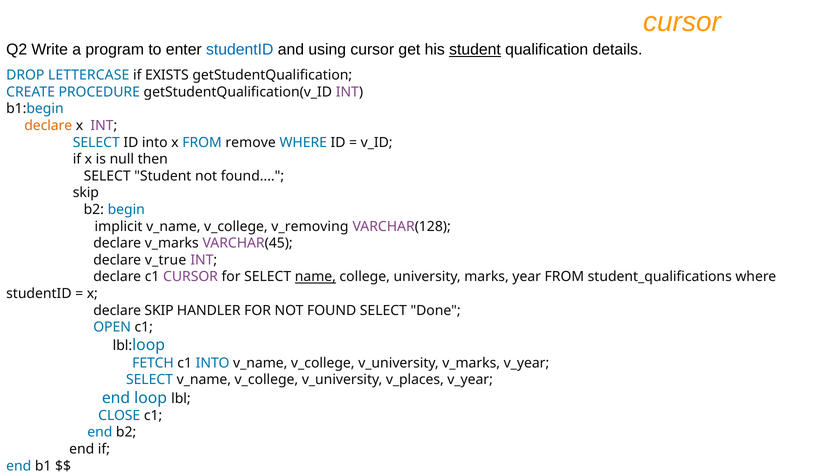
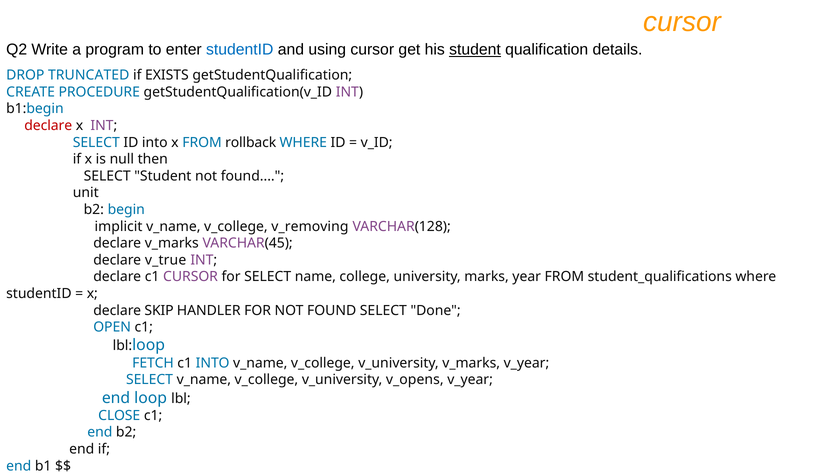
LETTERCASE: LETTERCASE -> TRUNCATED (89, 75)
declare colour: orange -> red (48, 125)
remove: remove -> rollback (251, 142)
skip: skip -> unit (86, 193)
name underline: present -> none (315, 277)
v_places: v_places -> v_opens (415, 379)
